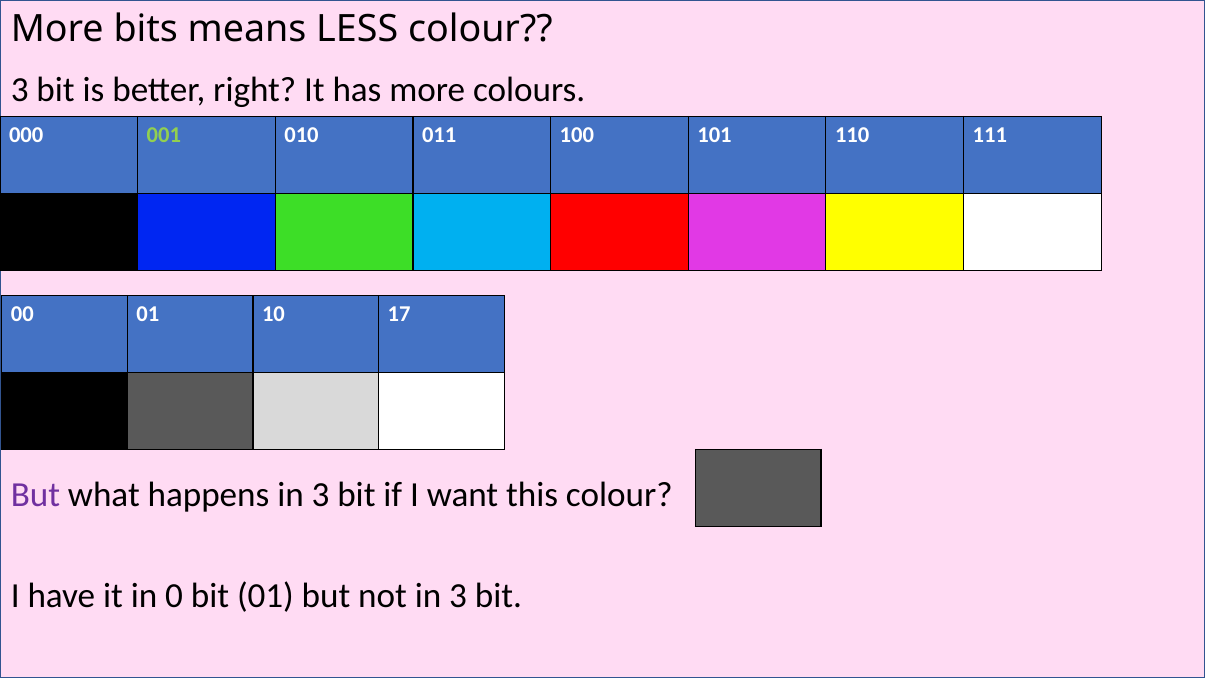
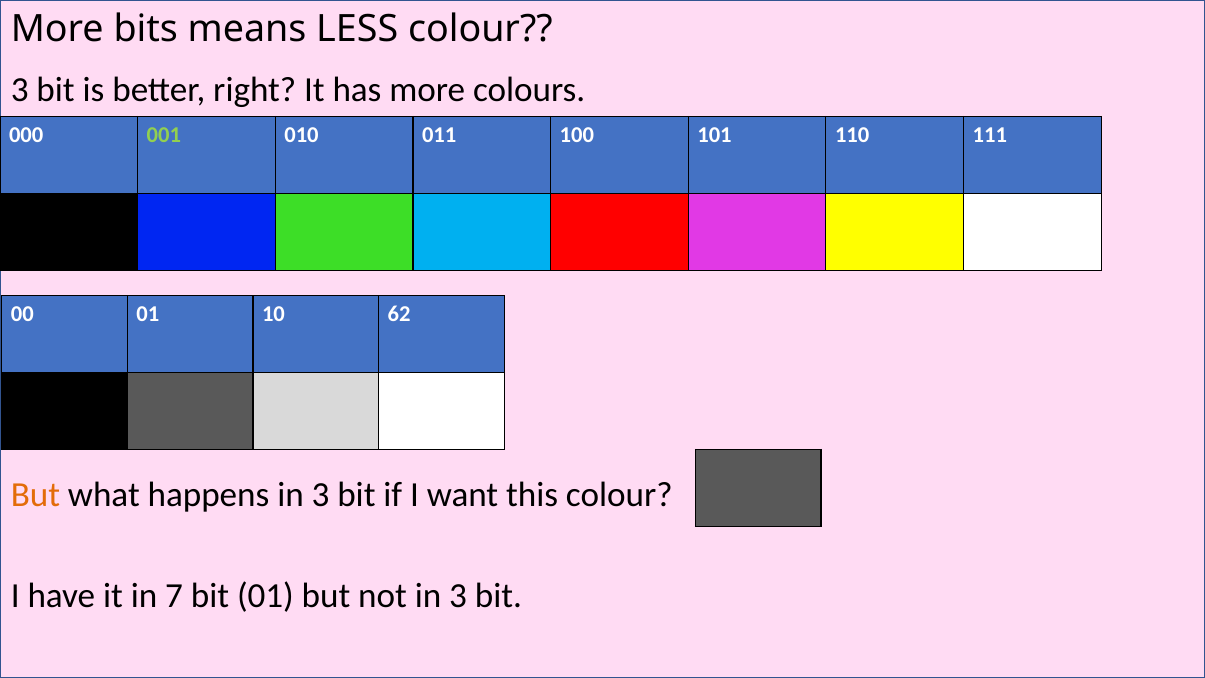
17: 17 -> 62 (399, 314)
But colour: purple -> orange (35, 494)
0: 0 -> 7 (174, 596)
